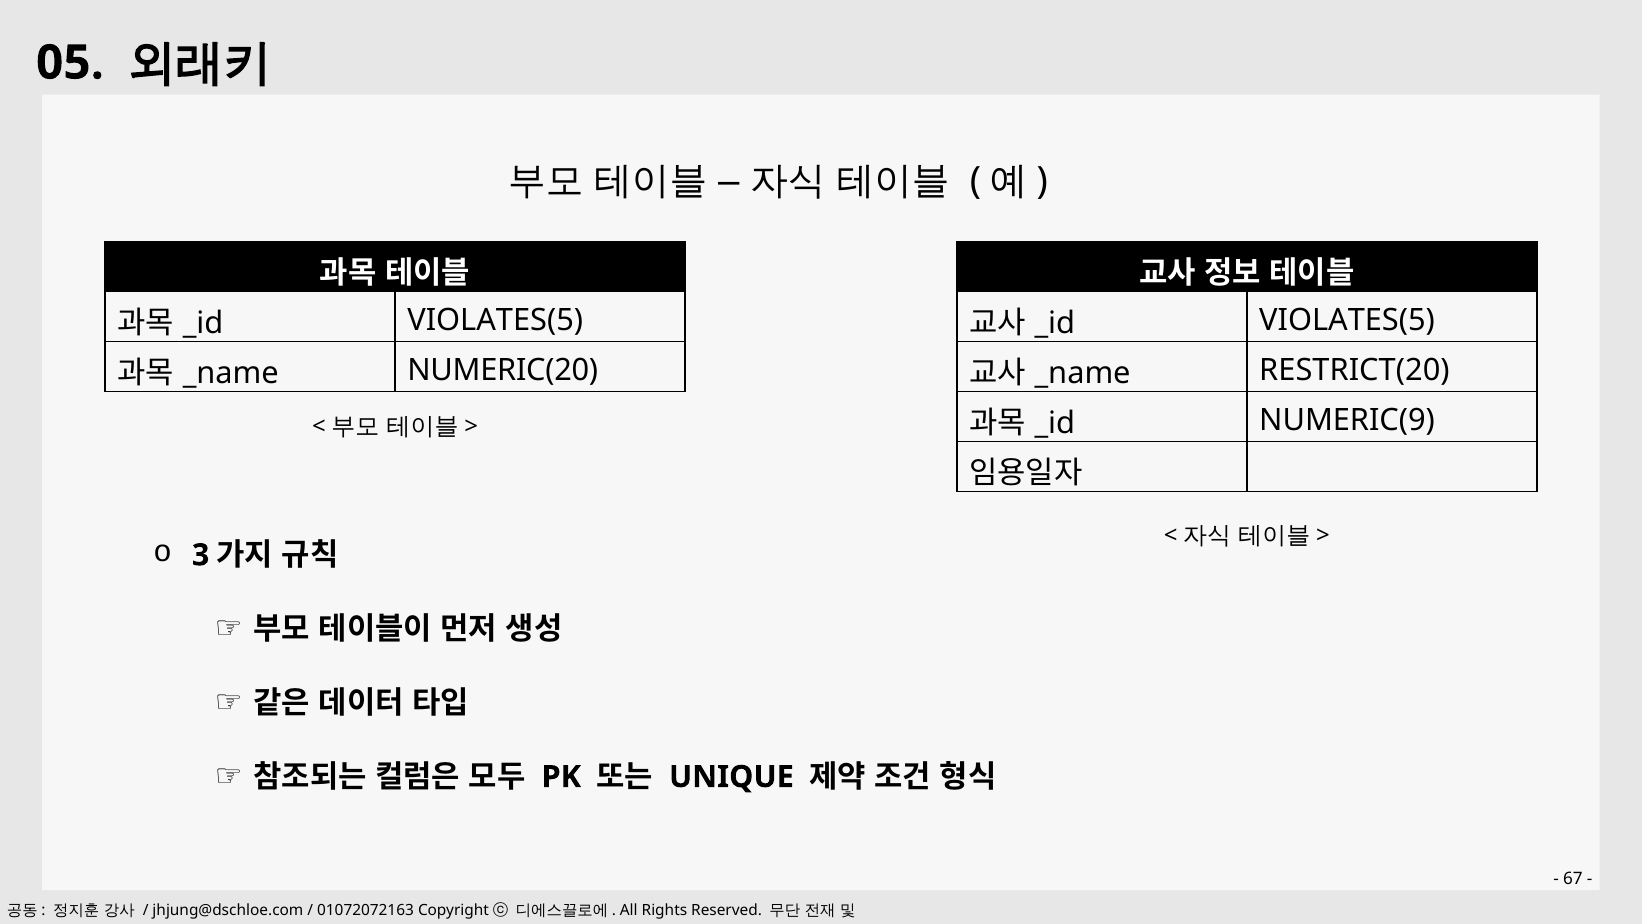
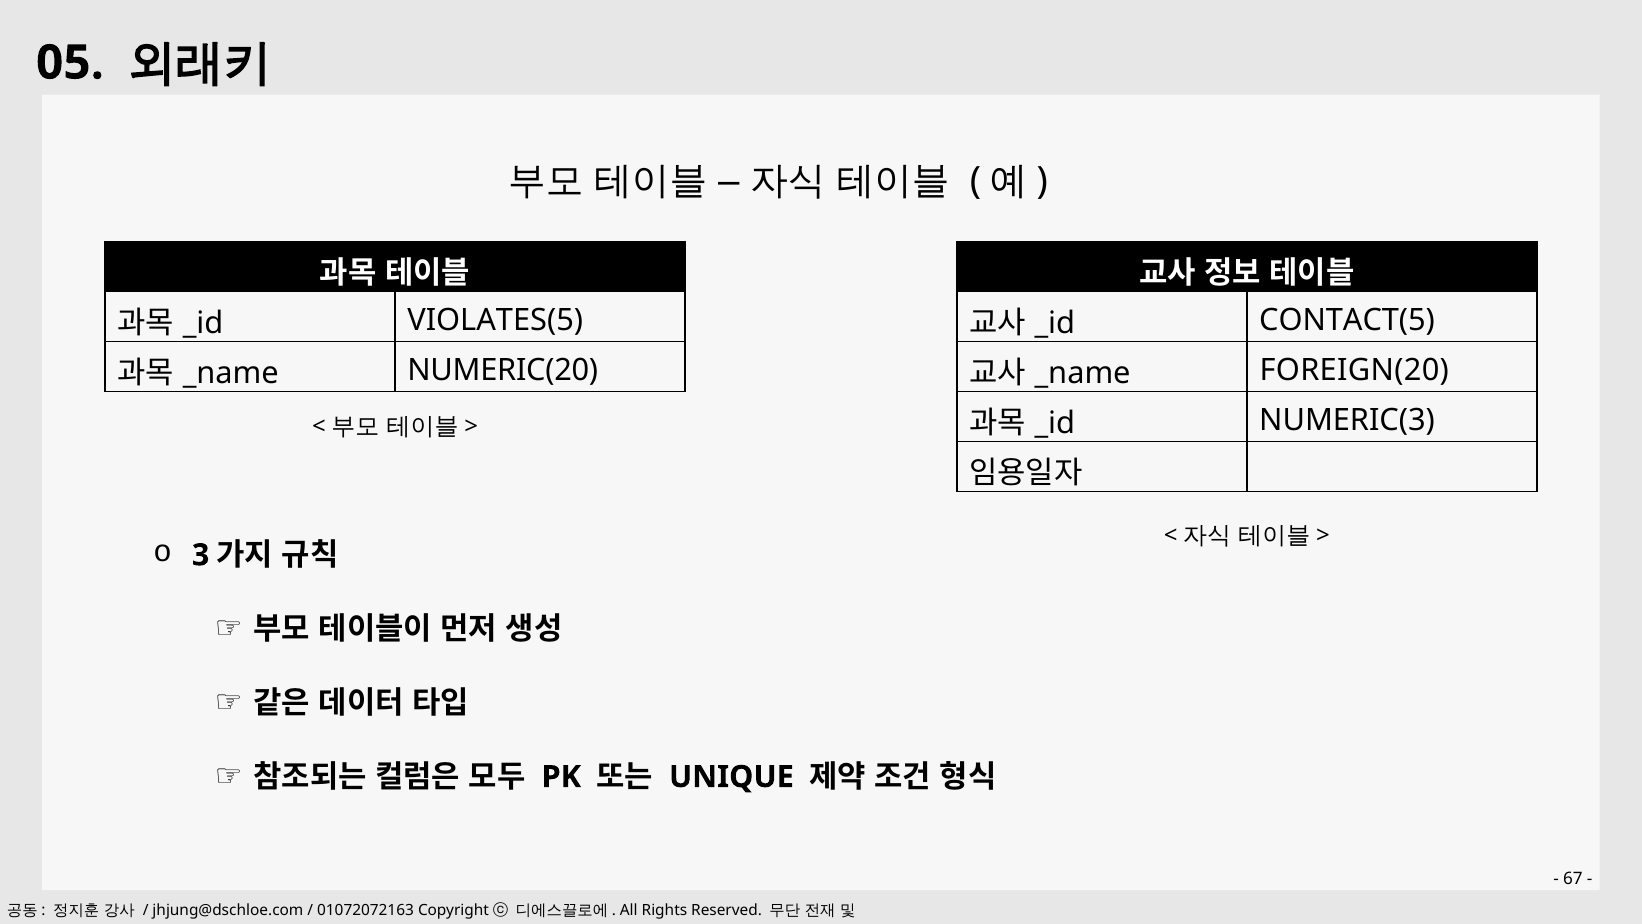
VIOLATES(5: VIOLATES(5 -> CONTACT(5 (1347, 320)
RESTRICT(20: RESTRICT(20 -> FOREIGN(20 (1354, 370)
NUMERIC(9: NUMERIC(9 -> NUMERIC(3 (1347, 420)
